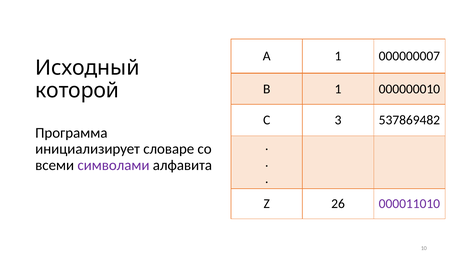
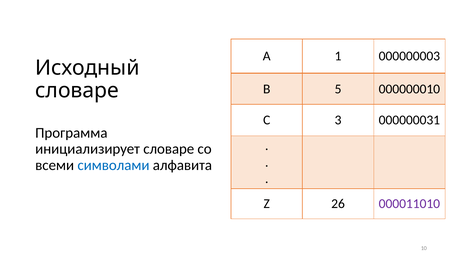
000000007: 000000007 -> 000000003 (409, 56)
B 1: 1 -> 5 (338, 89)
которой: которой -> словаре (77, 91)
537869482: 537869482 -> 000000031 (409, 120)
символами colour: purple -> blue (113, 165)
